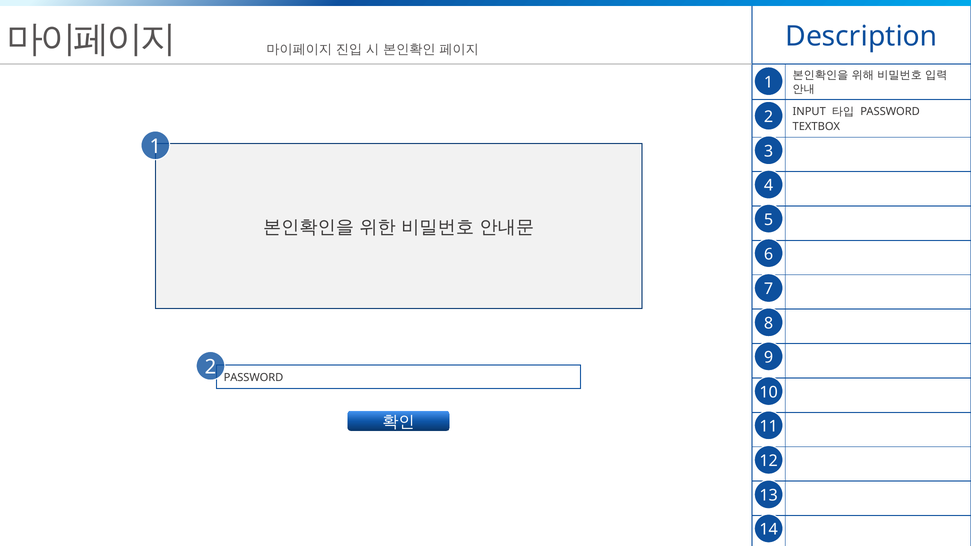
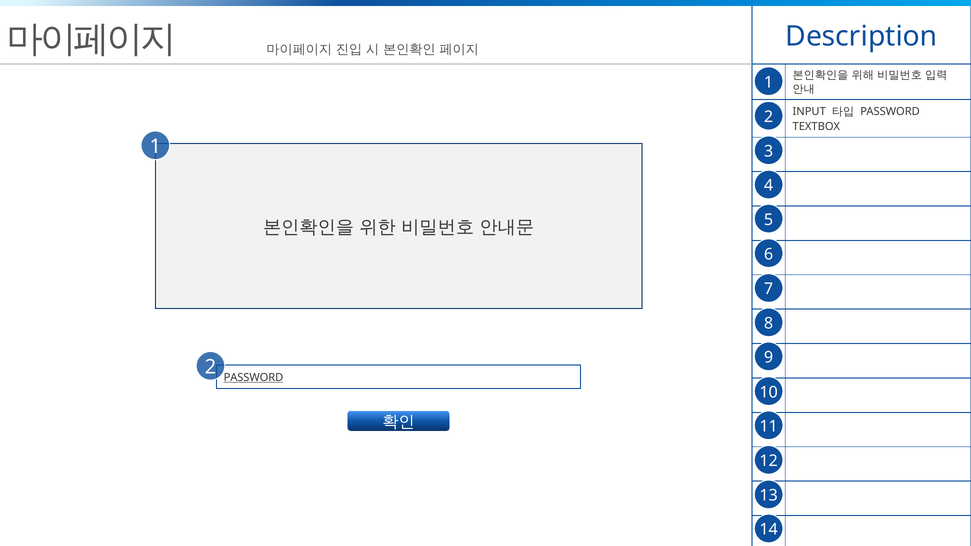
PASSWORD underline: none -> present (253, 378)
